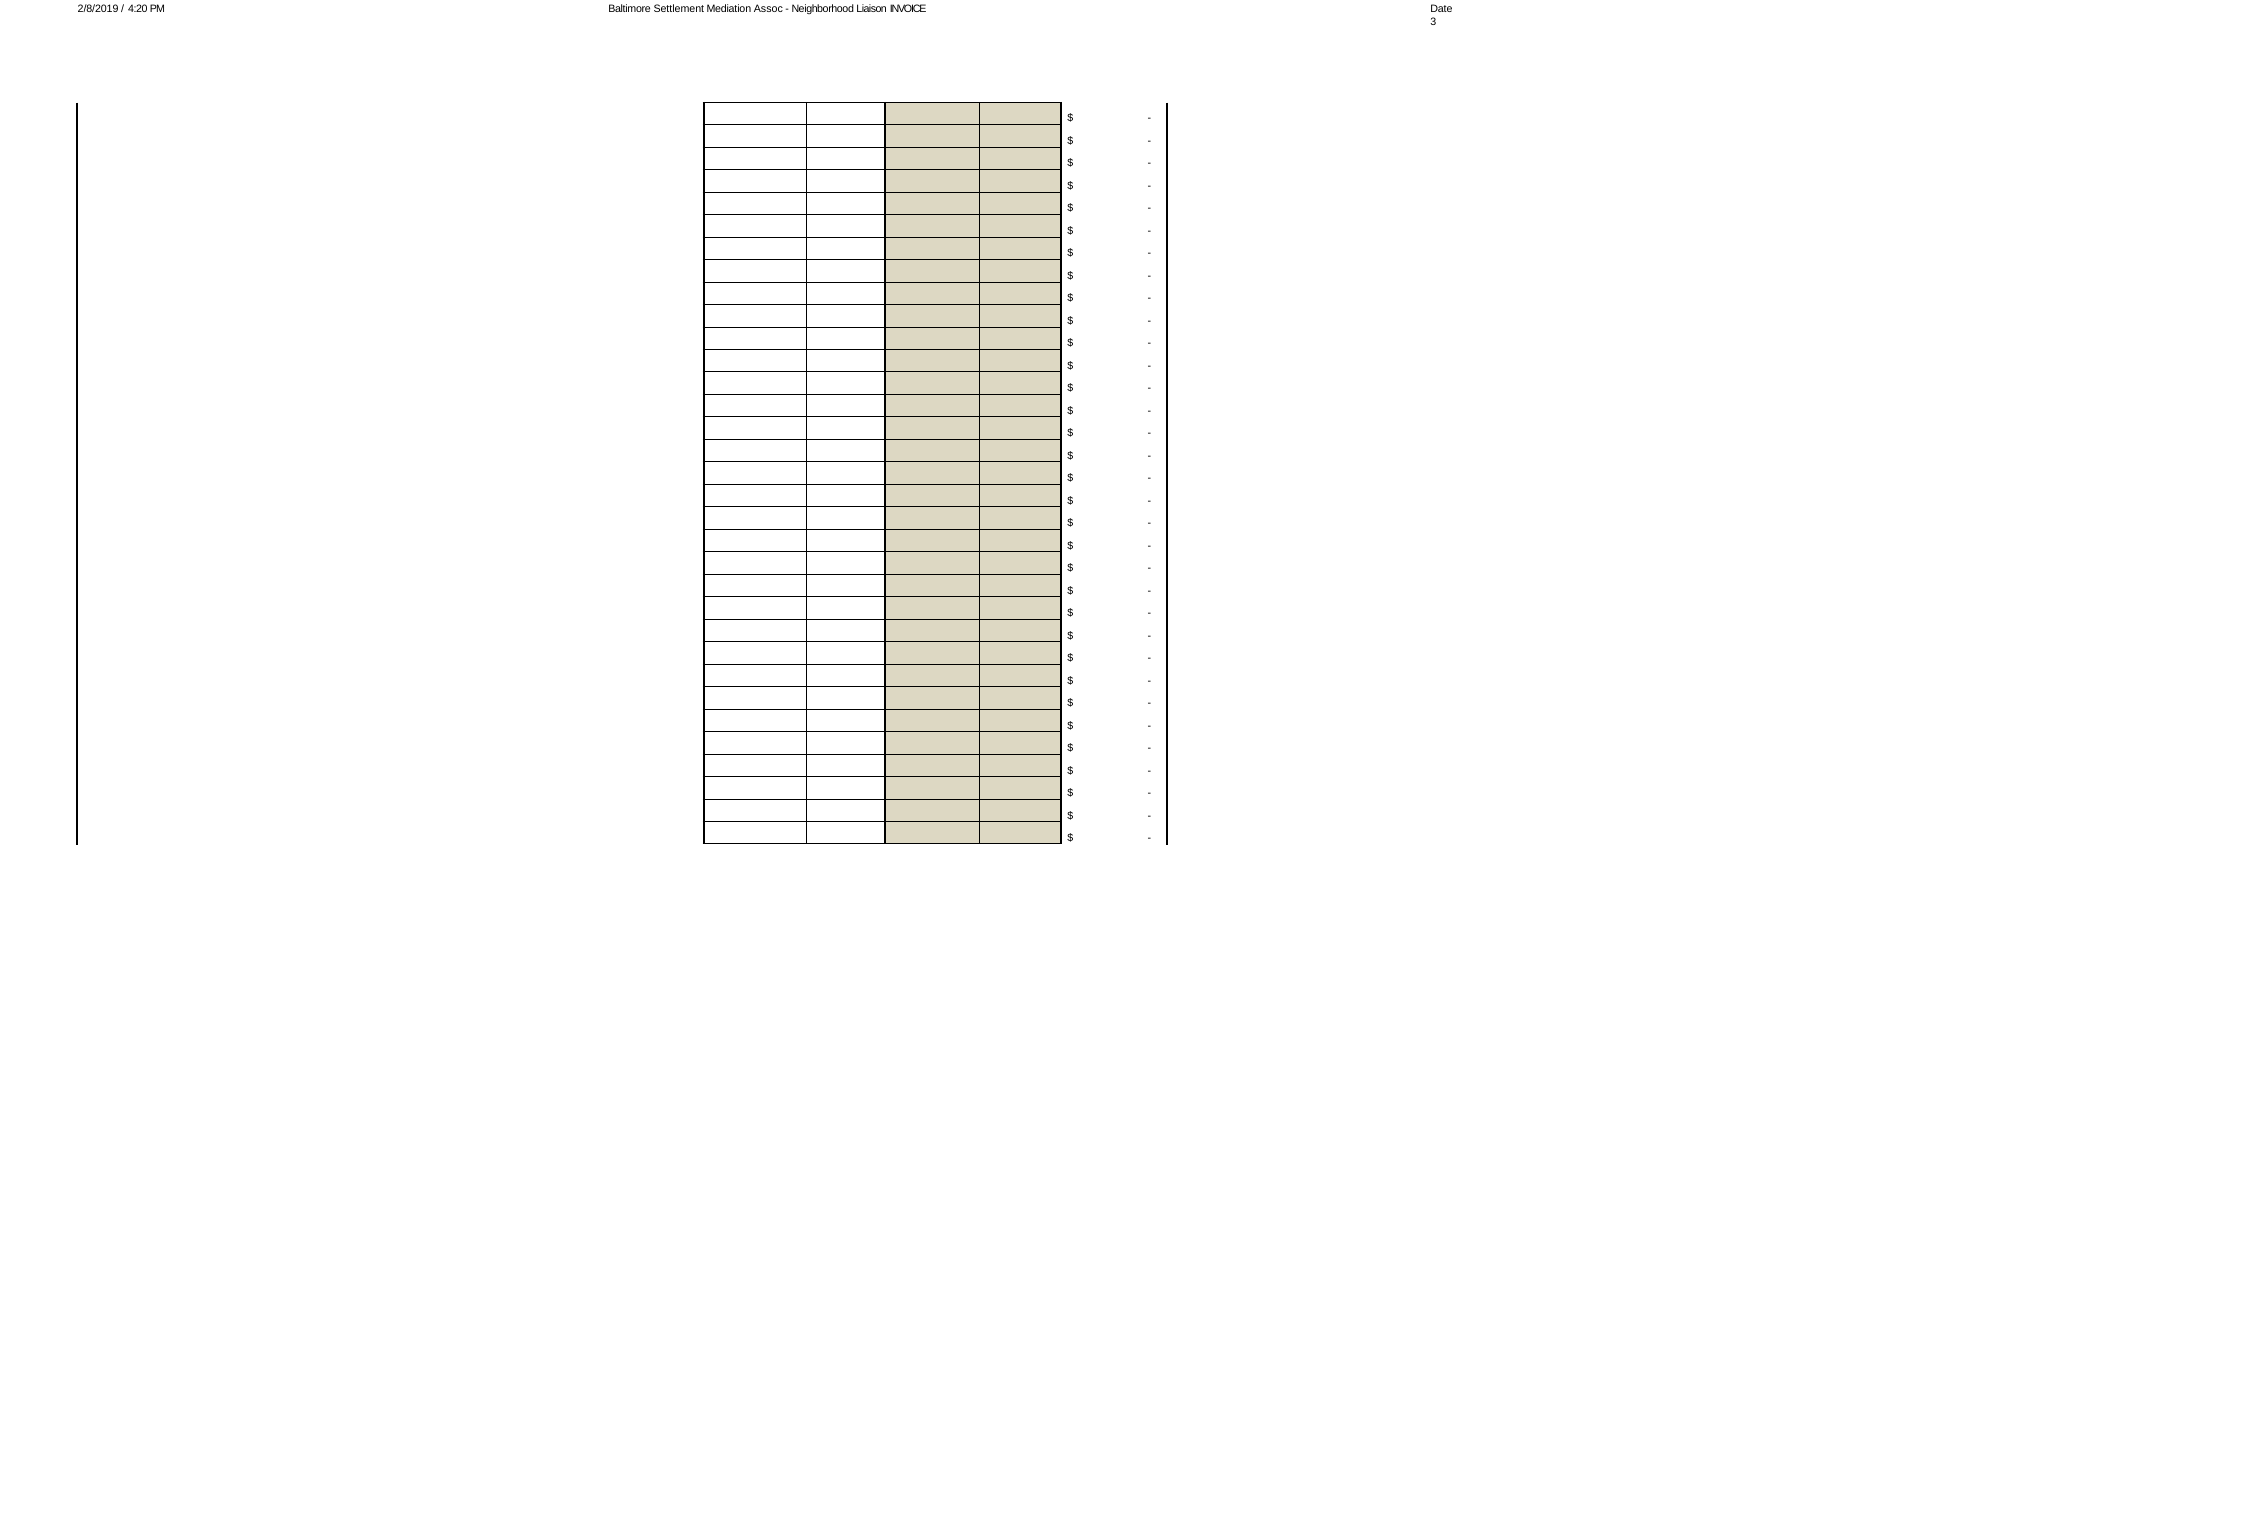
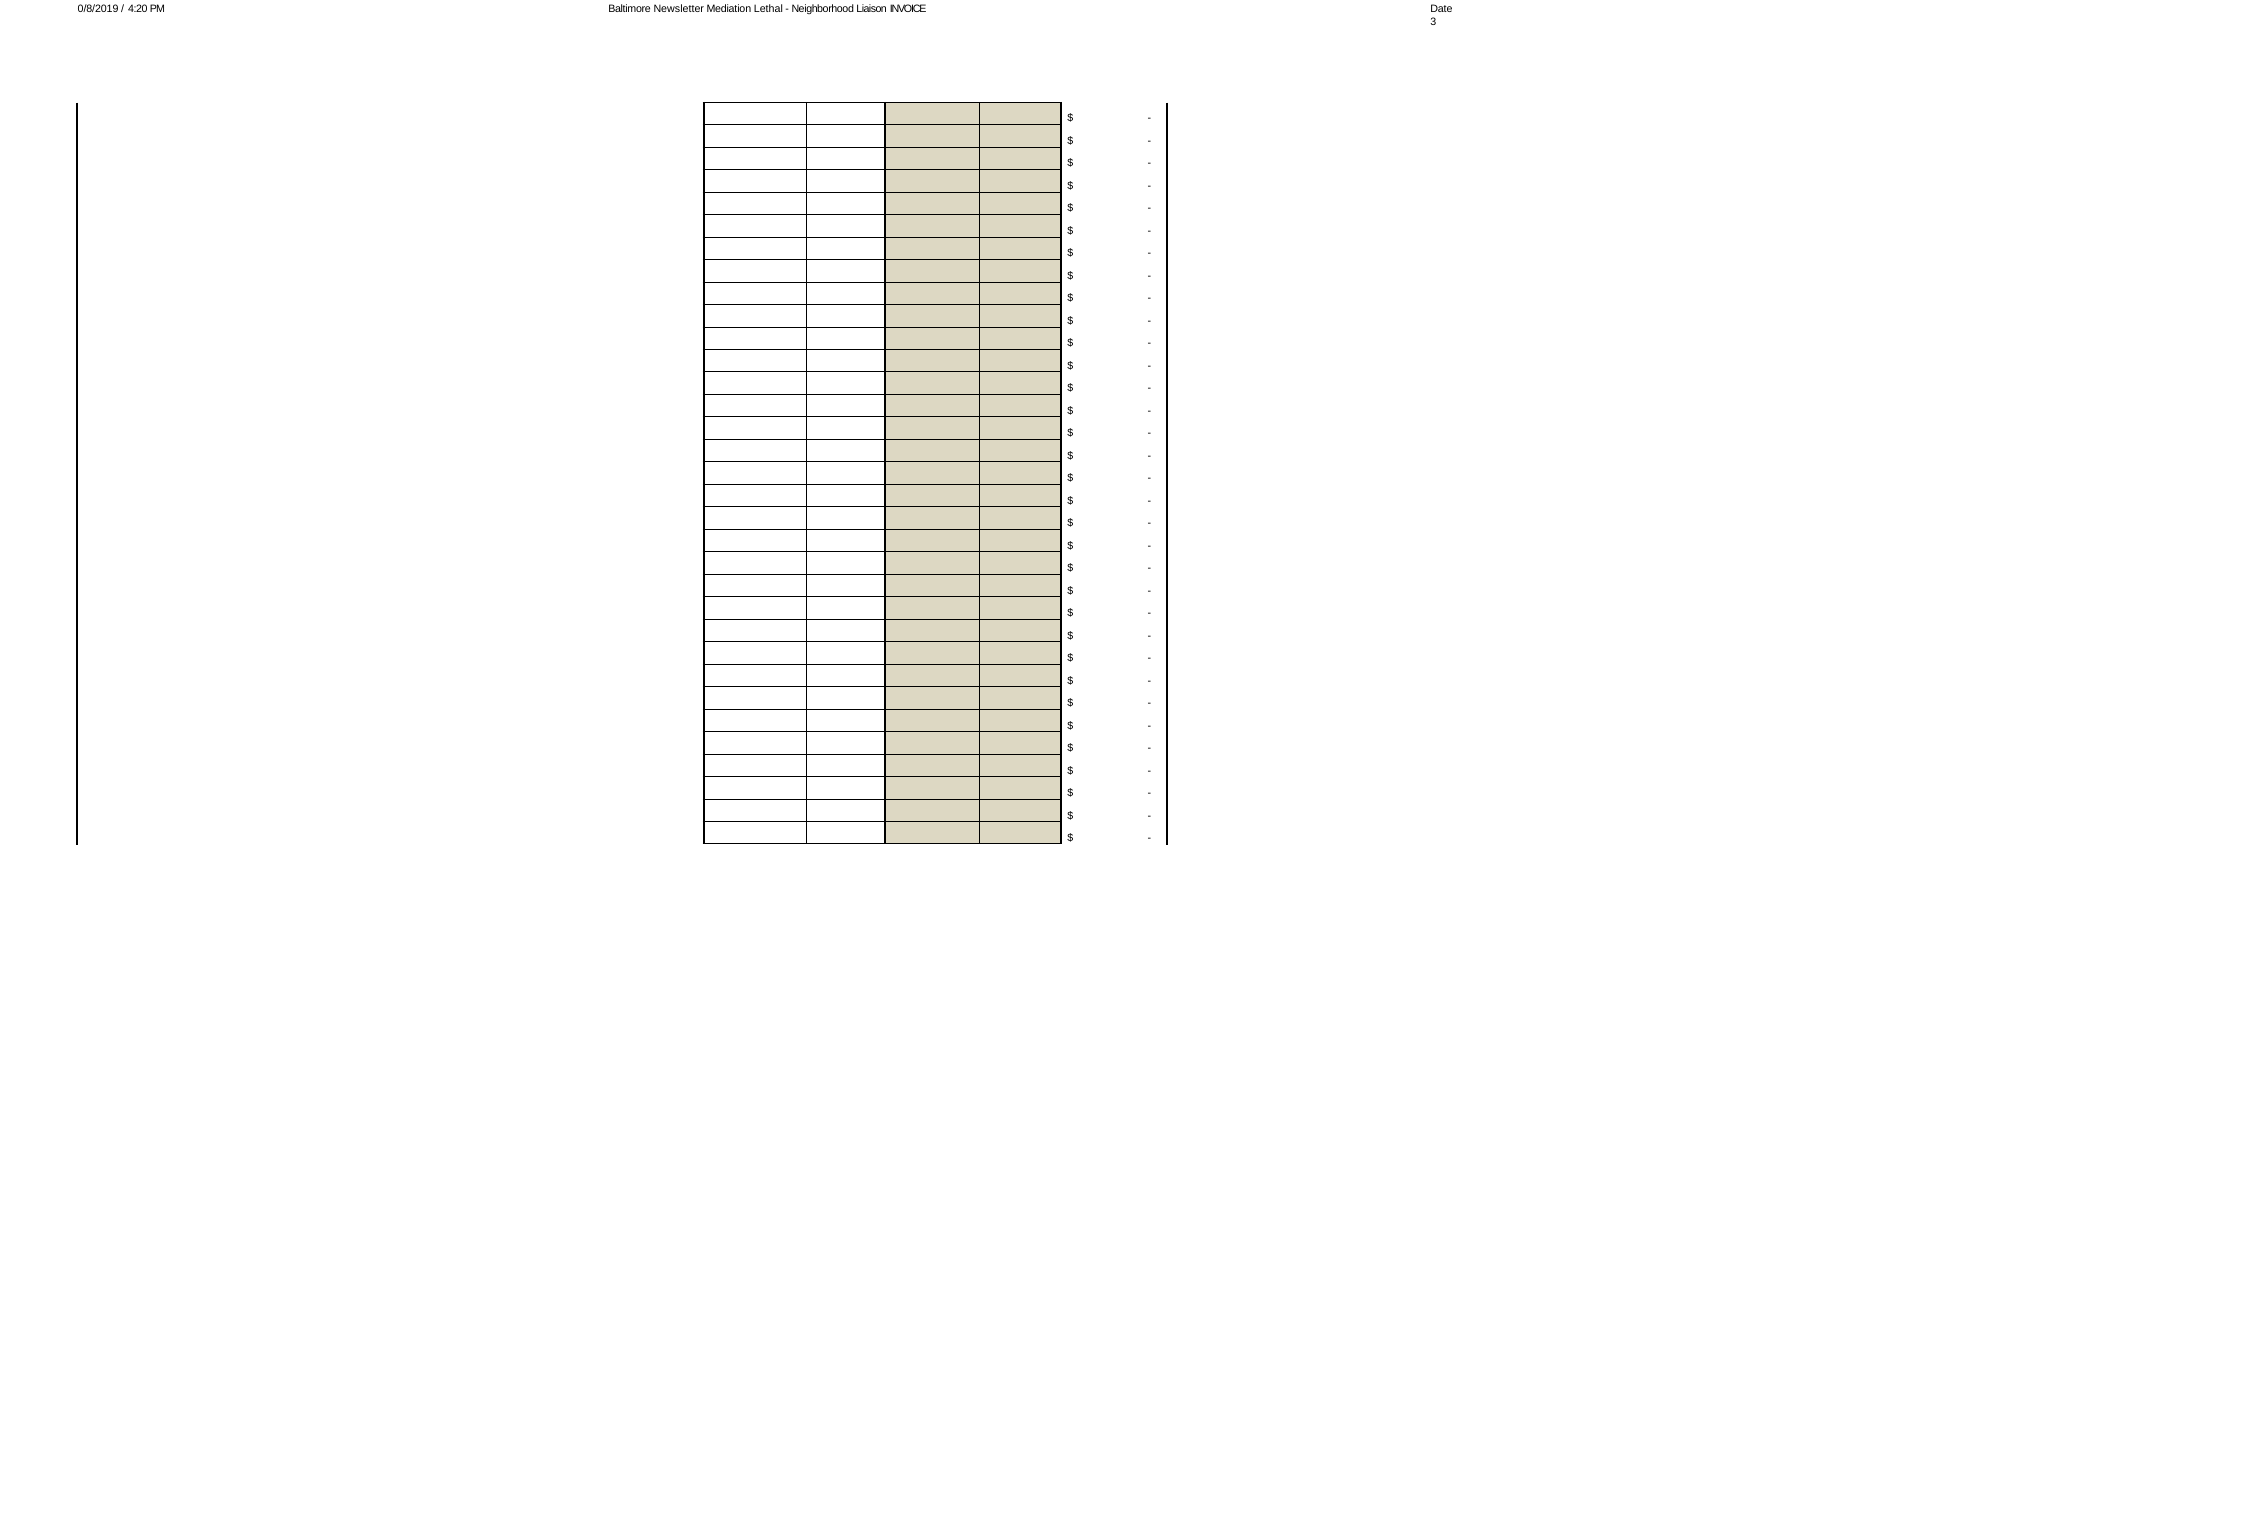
2/8/2019: 2/8/2019 -> 0/8/2019 (98, 9)
Settlement: Settlement -> Newsletter (679, 9)
Assoc: Assoc -> Lethal (768, 9)
